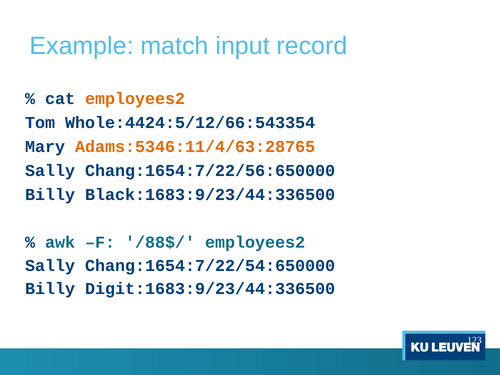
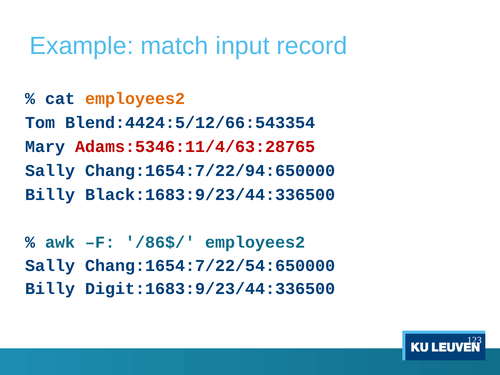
Whole:4424:5/12/66:543354: Whole:4424:5/12/66:543354 -> Blend:4424:5/12/66:543354 (190, 123)
Adams:5346:11/4/63:28765 colour: orange -> red (195, 147)
Chang:1654:7/22/56:650000: Chang:1654:7/22/56:650000 -> Chang:1654:7/22/94:650000 (210, 171)
/88$/: /88$/ -> /86$/ (160, 242)
